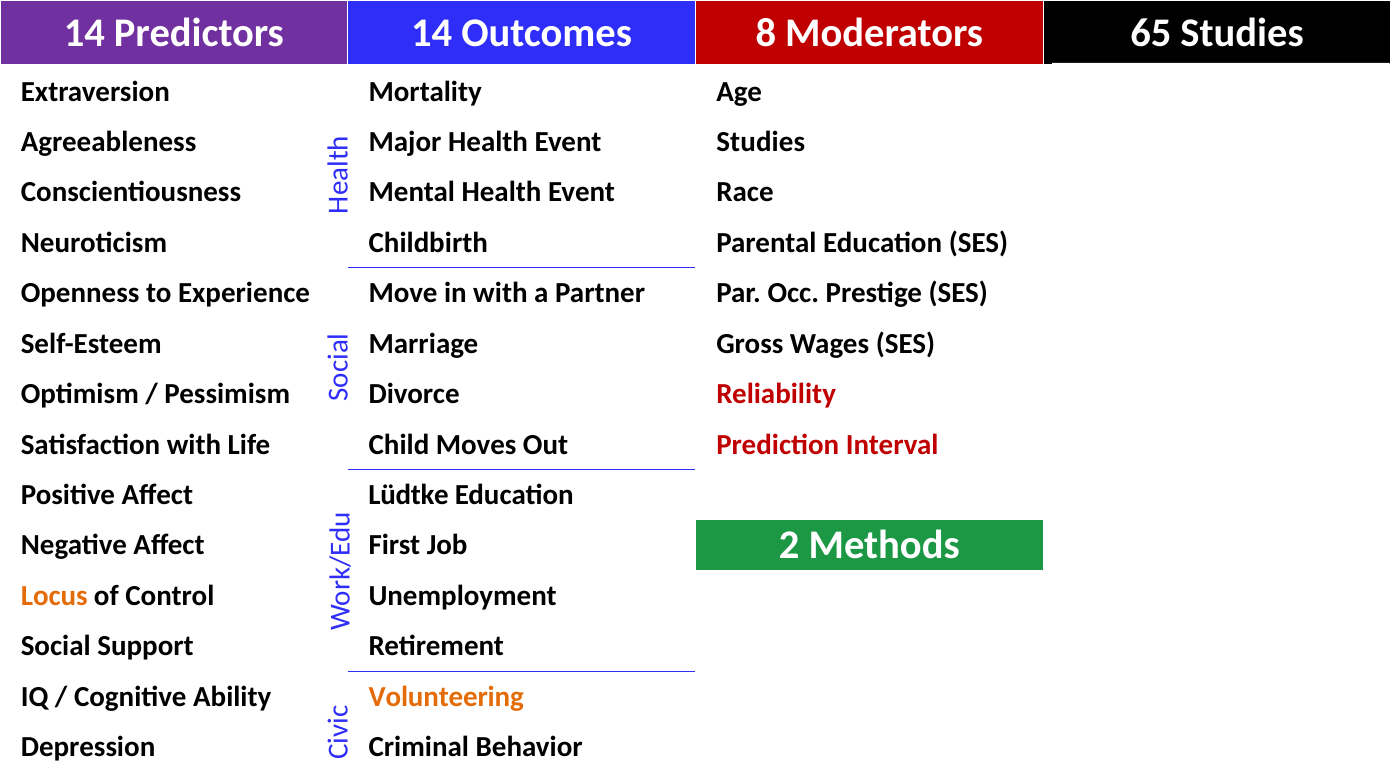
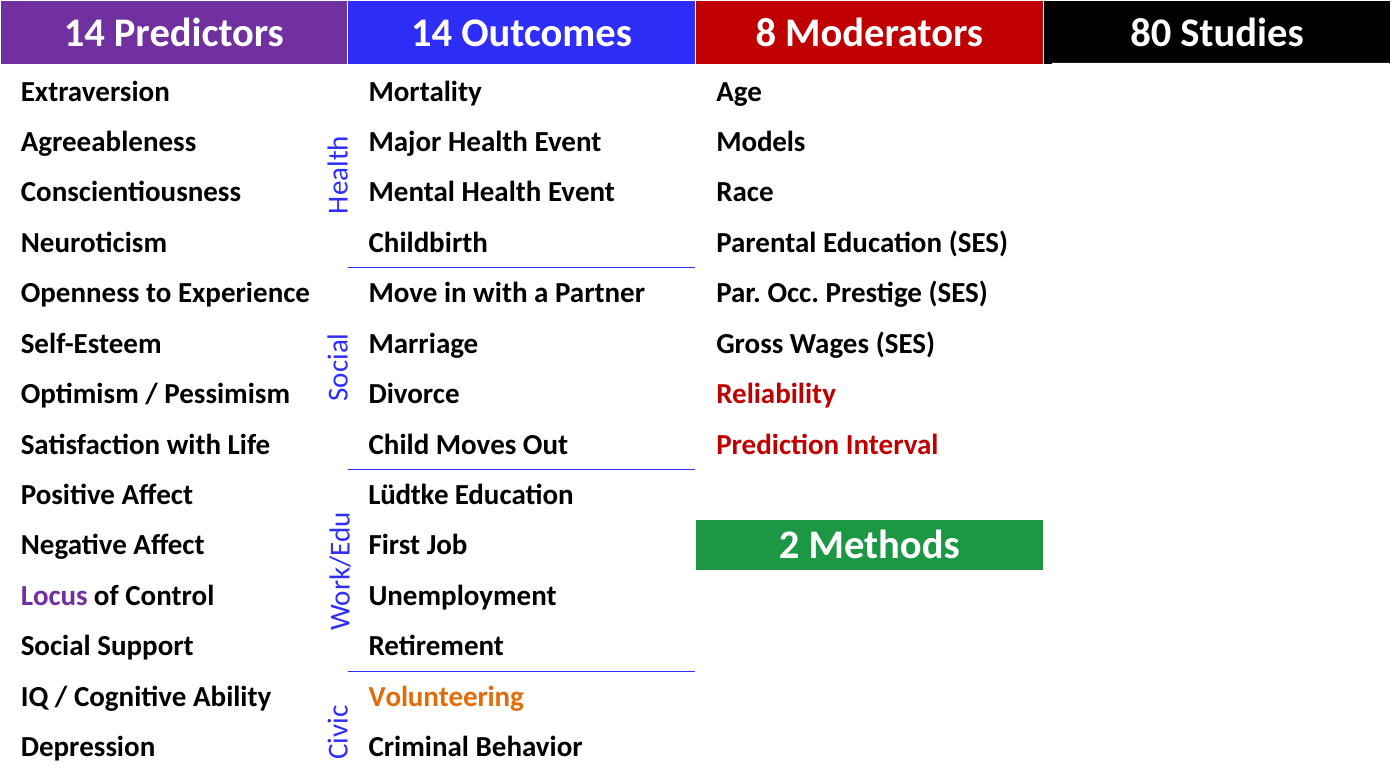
65: 65 -> 80 (1151, 33)
Event Studies: Studies -> Models (761, 142)
Locus colour: orange -> purple (54, 595)
